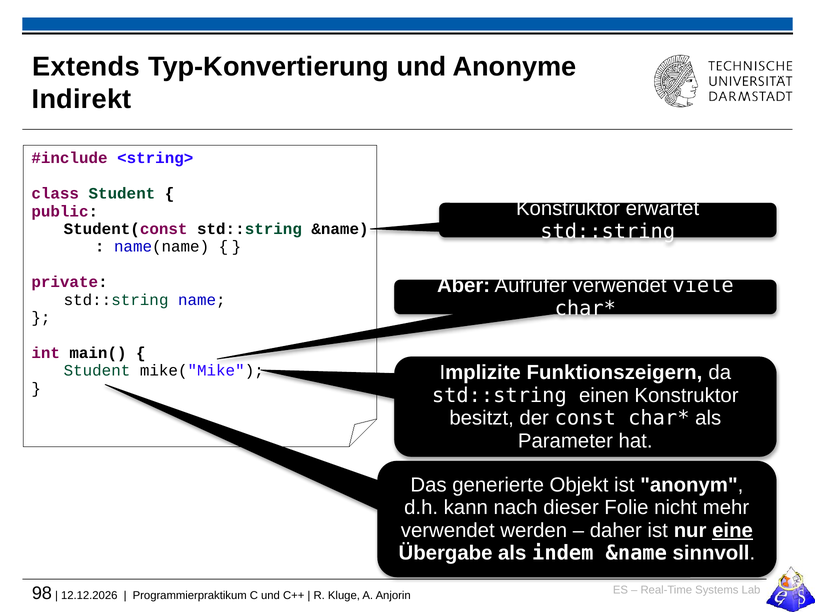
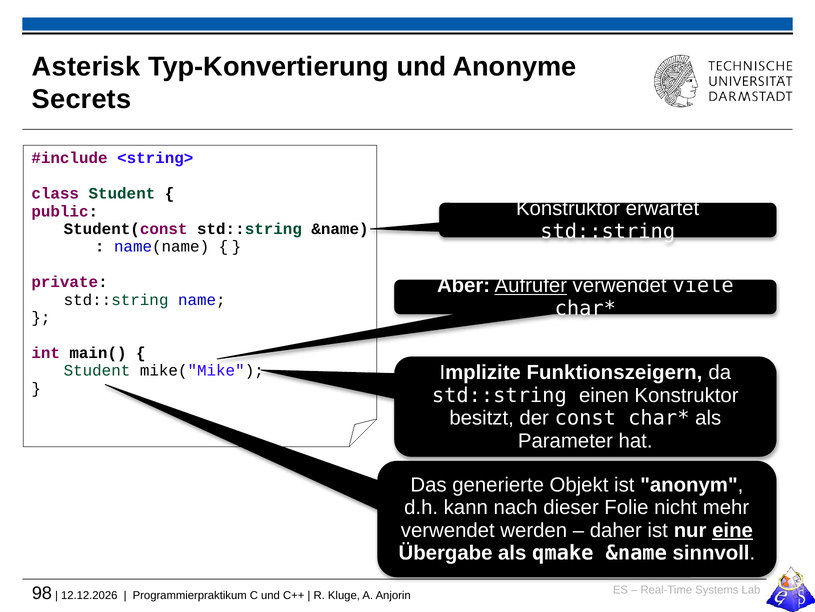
Extends: Extends -> Asterisk (86, 66)
Indirekt: Indirekt -> Secrets (82, 99)
Aufrufer underline: none -> present (531, 285)
indem: indem -> qmake (563, 553)
